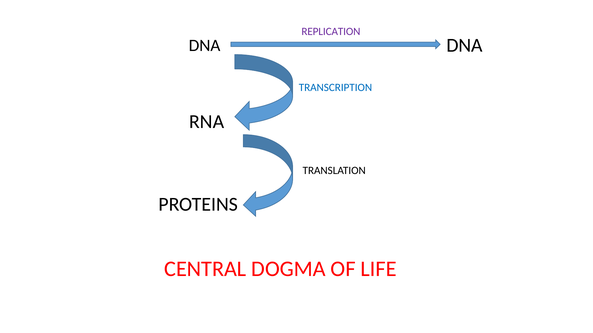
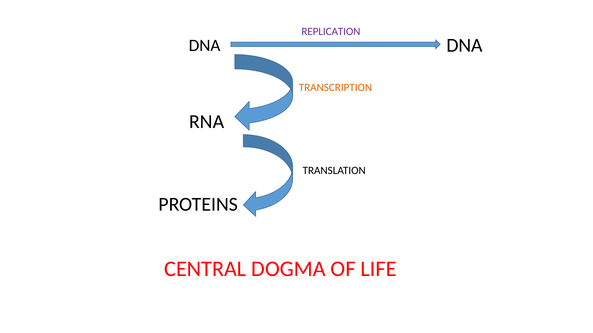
TRANSCRIPTION colour: blue -> orange (335, 88)
